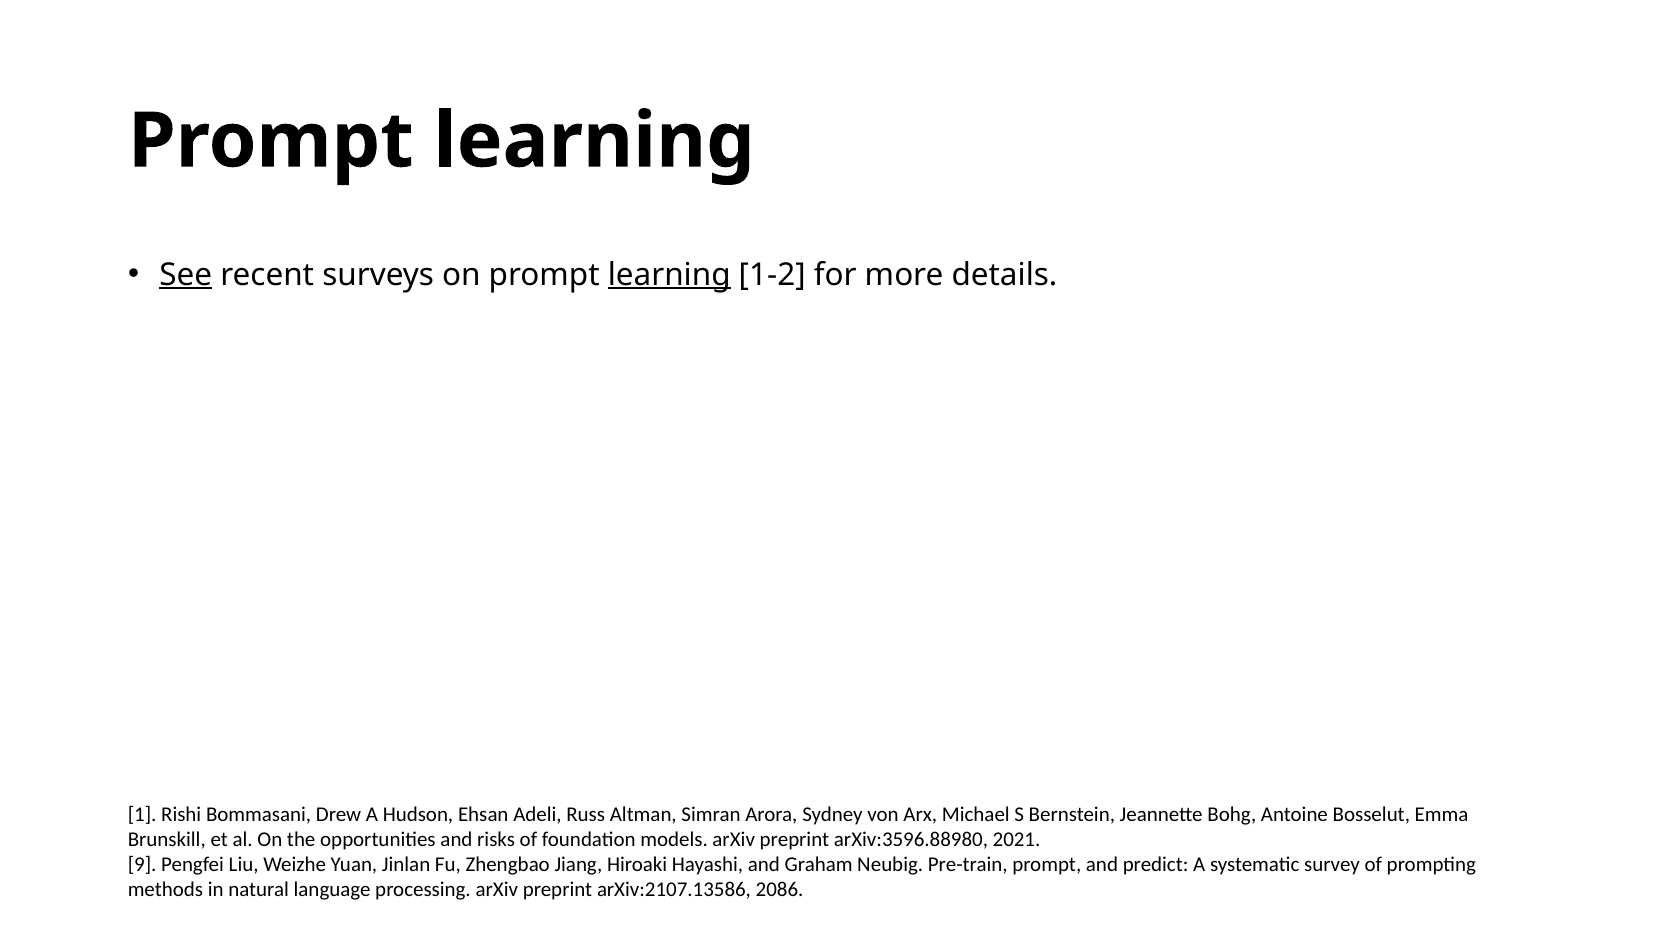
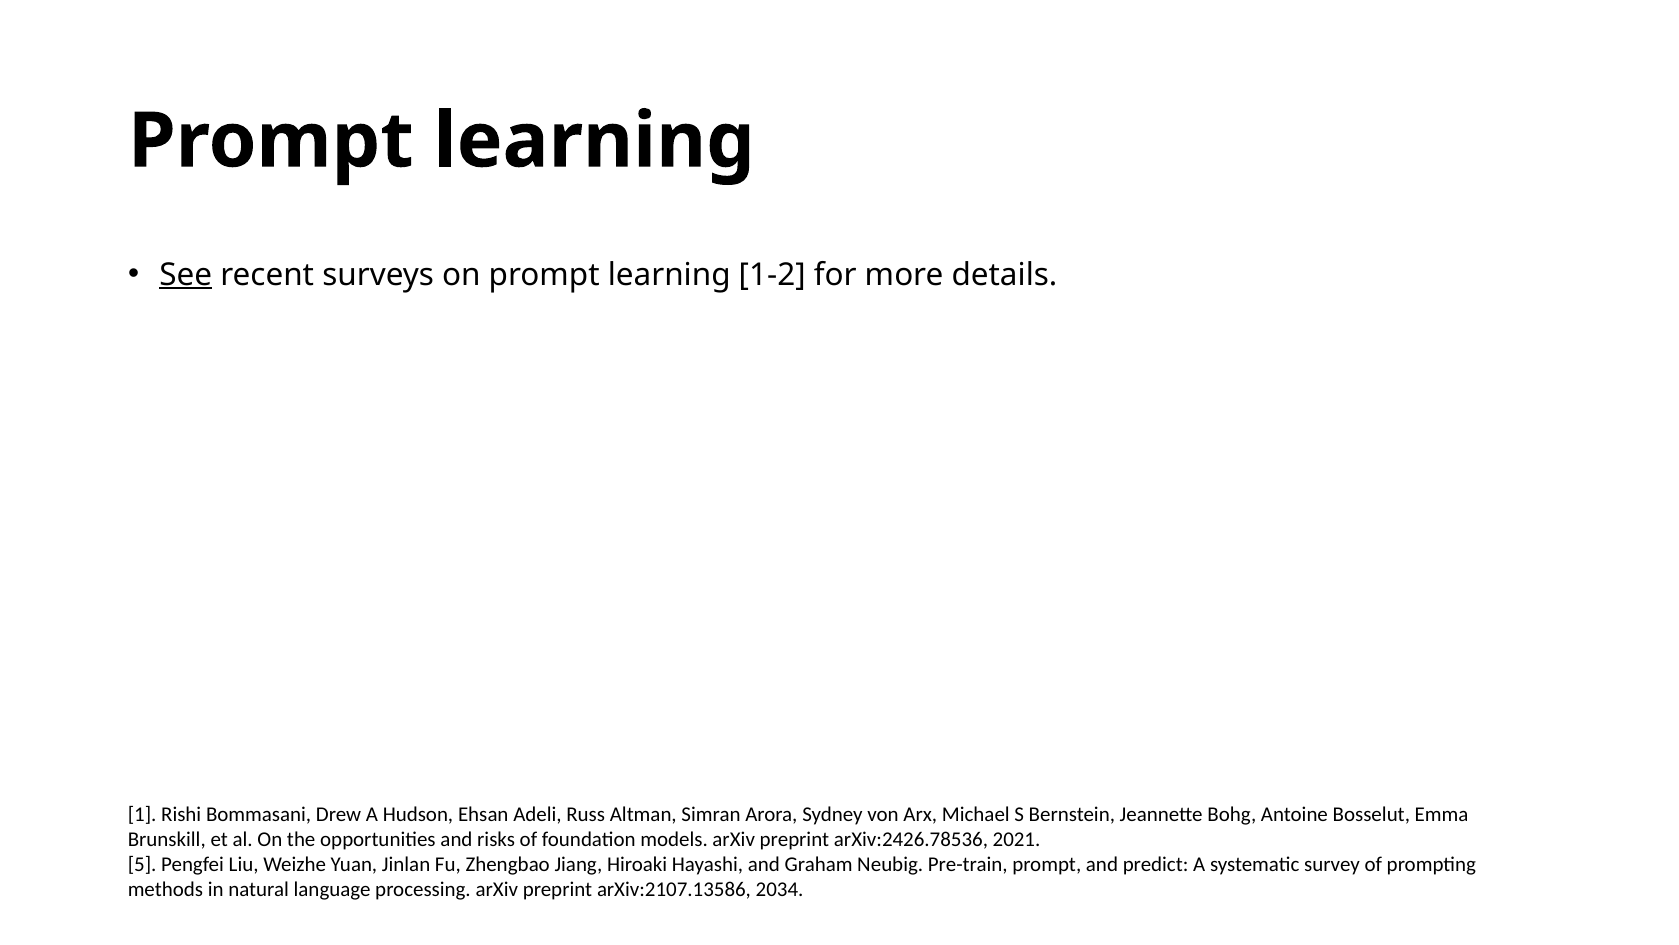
learning underline: present -> none (669, 275)
arXiv:3596.88980: arXiv:3596.88980 -> arXiv:2426.78536 (911, 839)
9: 9 -> 5 (142, 864)
2086: 2086 -> 2034 (780, 889)
